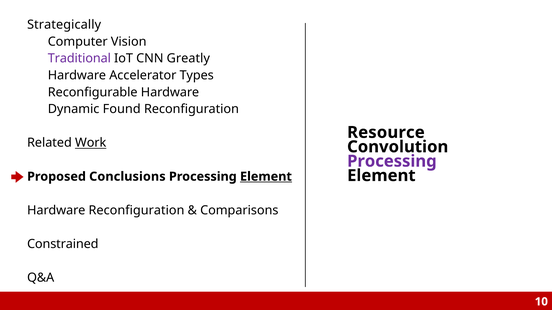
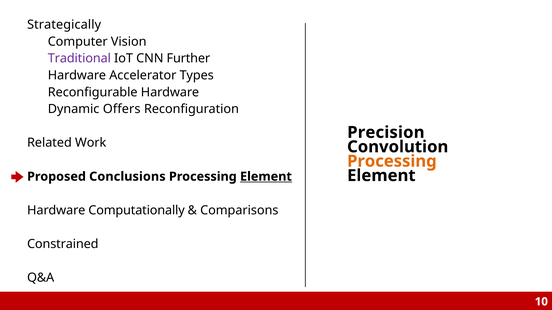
Greatly: Greatly -> Further (188, 59)
Found: Found -> Offers (122, 109)
Resource: Resource -> Precision (386, 133)
Work underline: present -> none (91, 143)
Processing colour: purple -> orange (392, 161)
Hardware Reconfiguration: Reconfiguration -> Computationally (137, 211)
